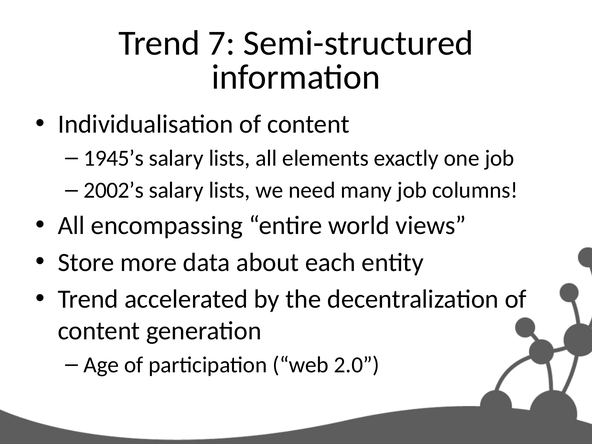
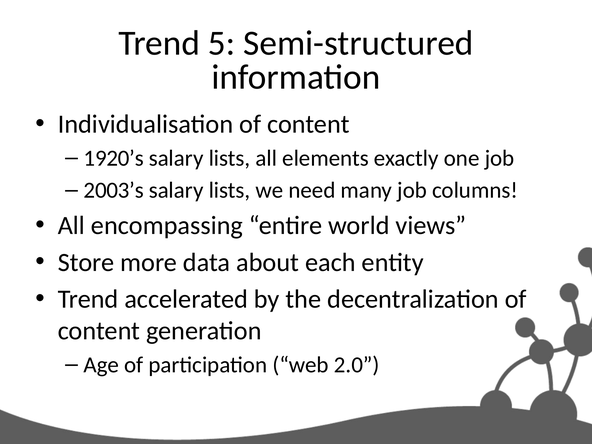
7: 7 -> 5 (222, 43)
1945’s: 1945’s -> 1920’s (114, 158)
2002’s: 2002’s -> 2003’s (114, 190)
